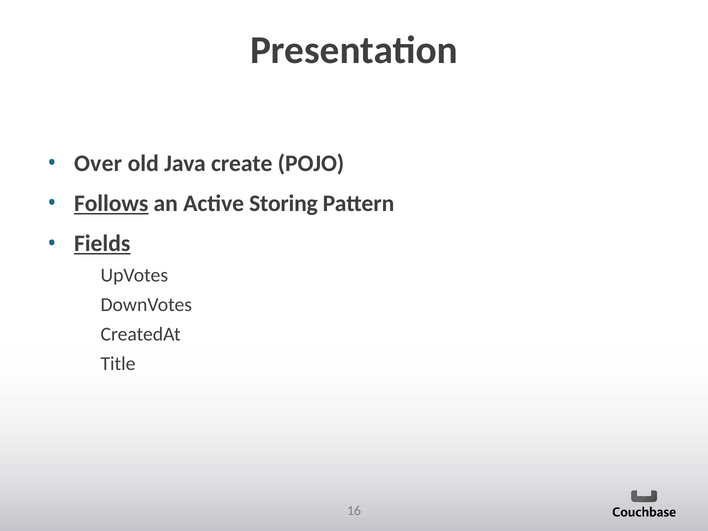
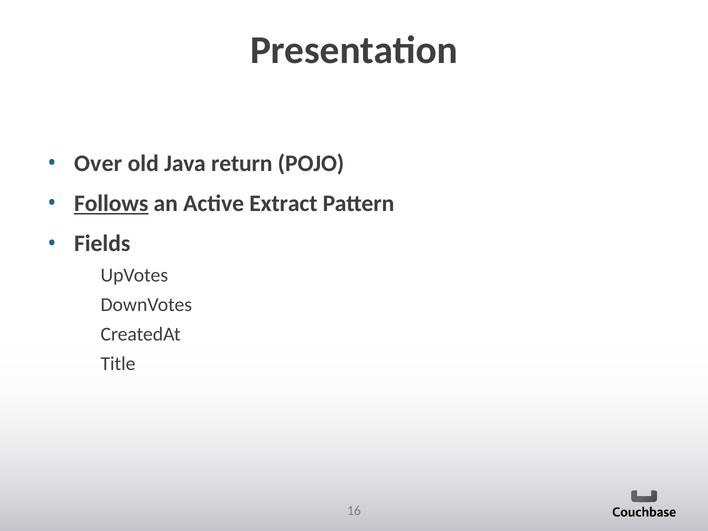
create: create -> return (242, 163)
Storing: Storing -> Extract (283, 203)
Fields underline: present -> none (102, 244)
